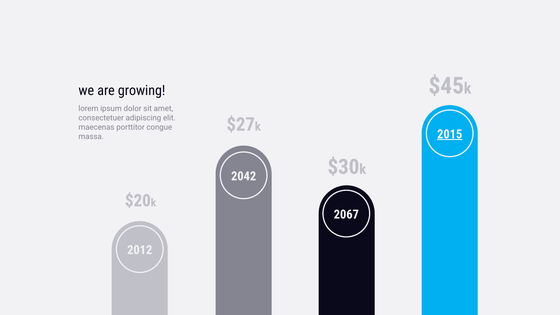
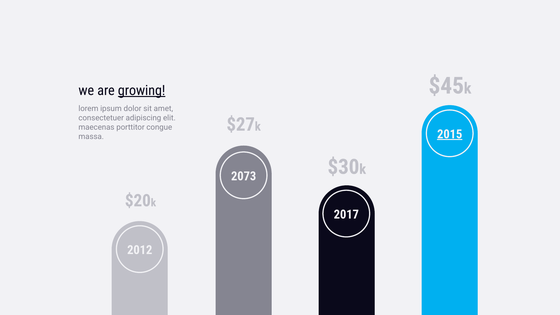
growing underline: none -> present (142, 90)
2042: 2042 -> 2073 (244, 176)
2067: 2067 -> 2017 (346, 214)
